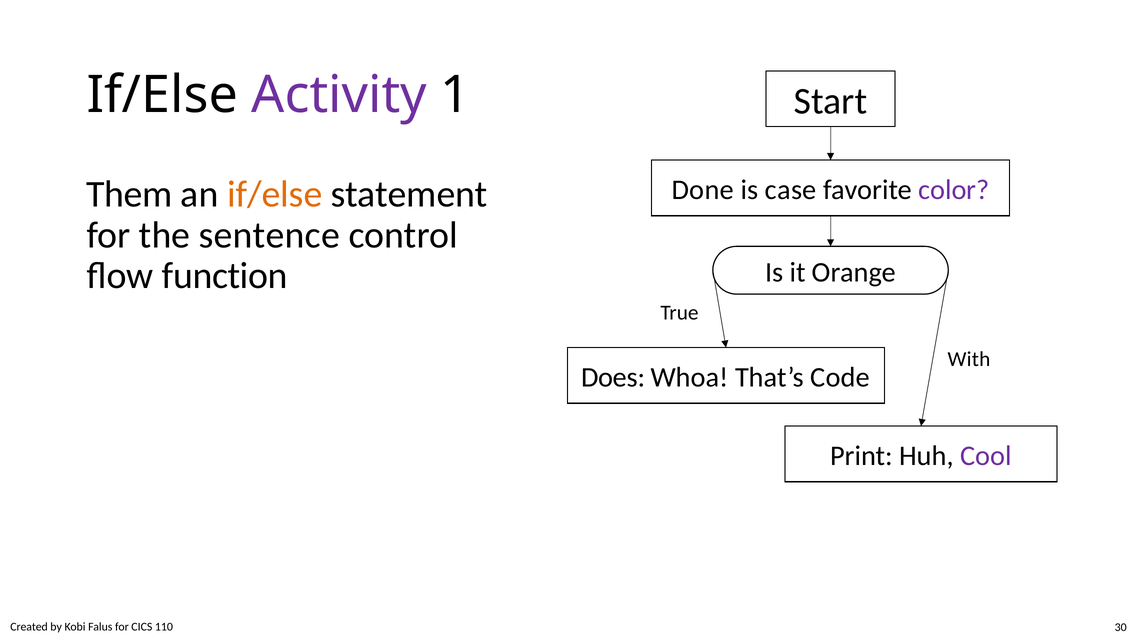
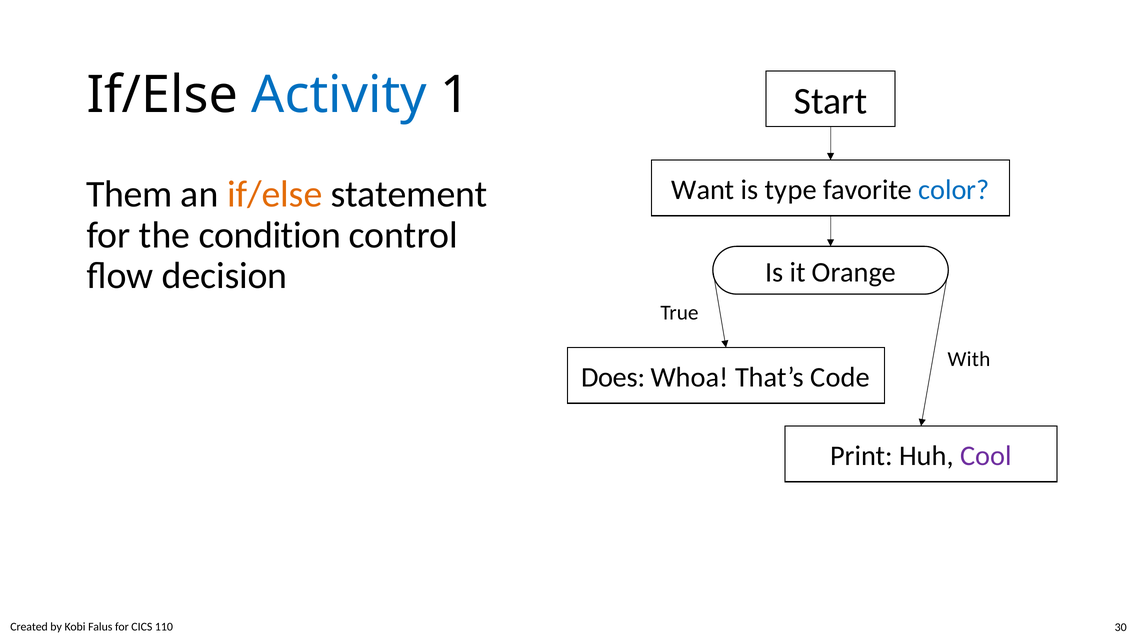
Activity colour: purple -> blue (339, 95)
Done: Done -> Want (703, 190)
case: case -> type (791, 190)
color colour: purple -> blue (954, 190)
sentence: sentence -> condition (270, 235)
function: function -> decision (225, 276)
